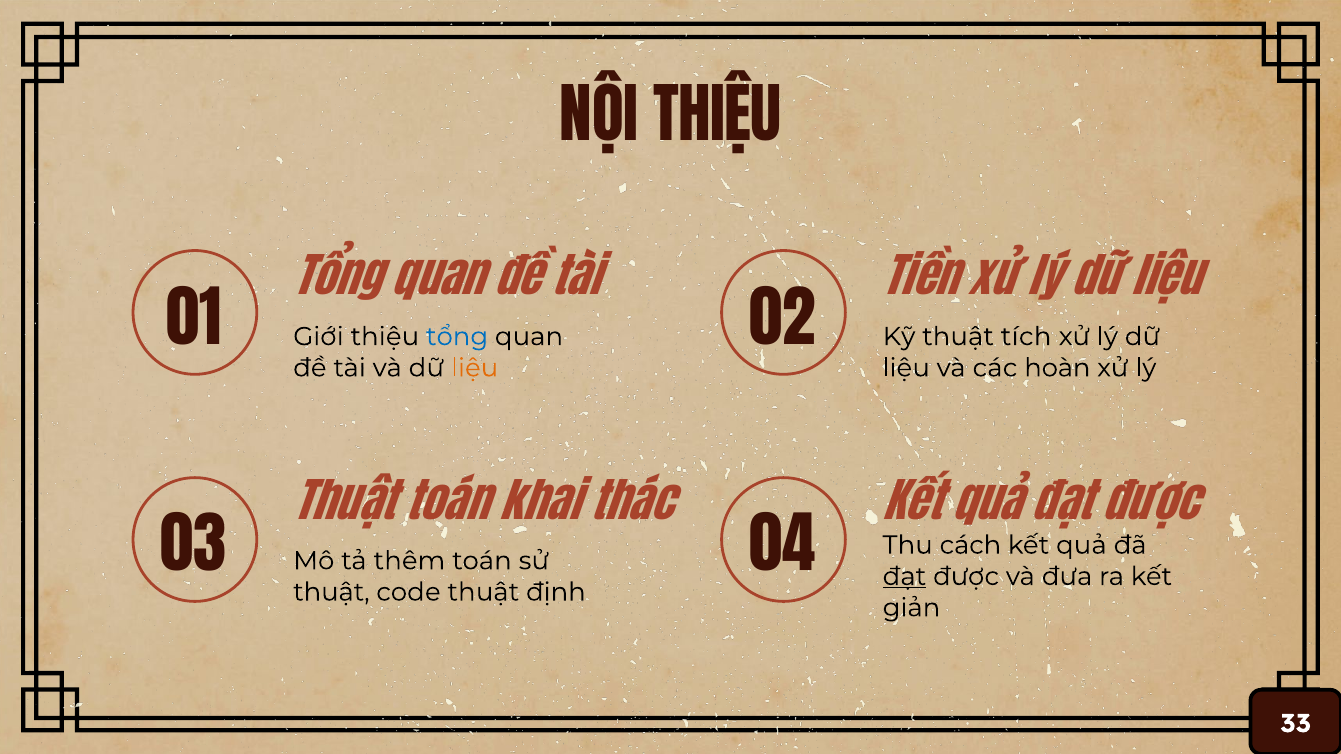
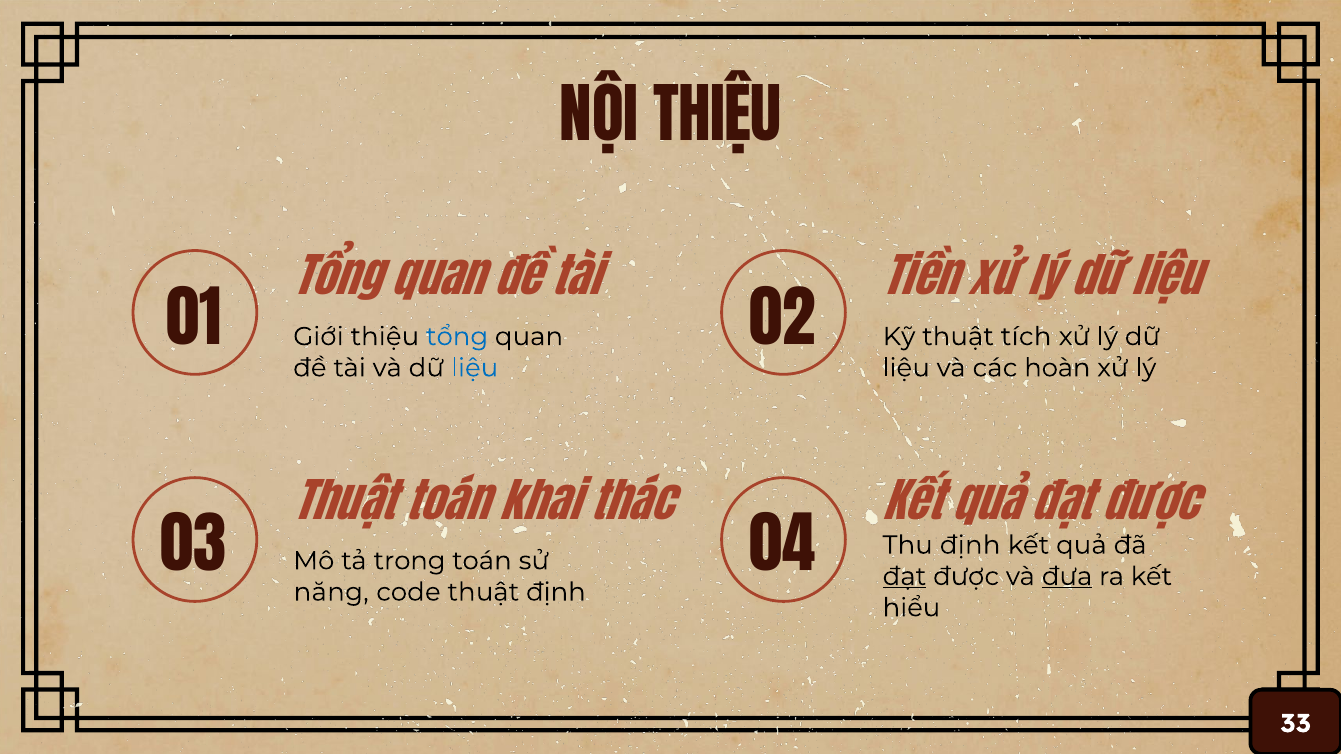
liệu colour: orange -> blue (475, 368)
Thu cách: cách -> định (970, 545)
thêm: thêm -> trong (410, 561)
đưa underline: none -> present (1067, 577)
thuật: thuật -> năng (331, 592)
giản: giản -> hiểu (911, 608)
